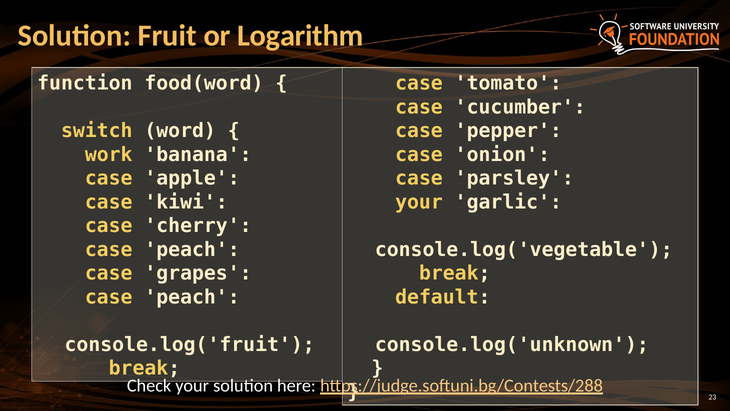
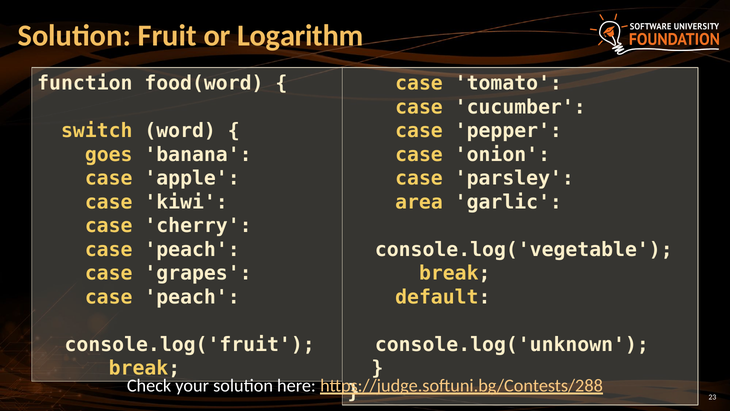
work: work -> goes (109, 155)
your: your -> area (419, 202)
